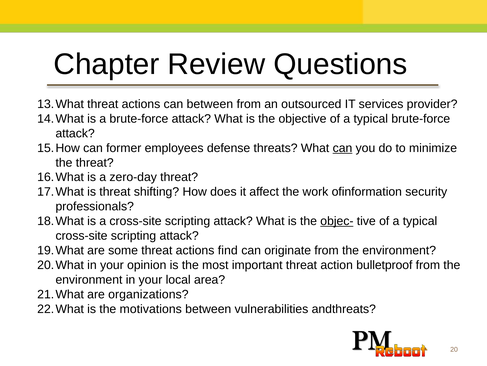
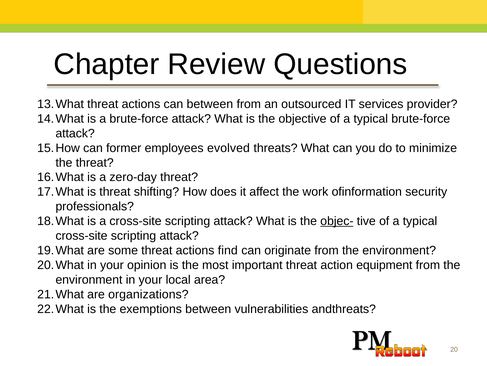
defense: defense -> evolved (229, 148)
can underline: present -> none (342, 148)
bulletproof: bulletproof -> equipment (384, 265)
motivations: motivations -> exemptions (151, 308)
